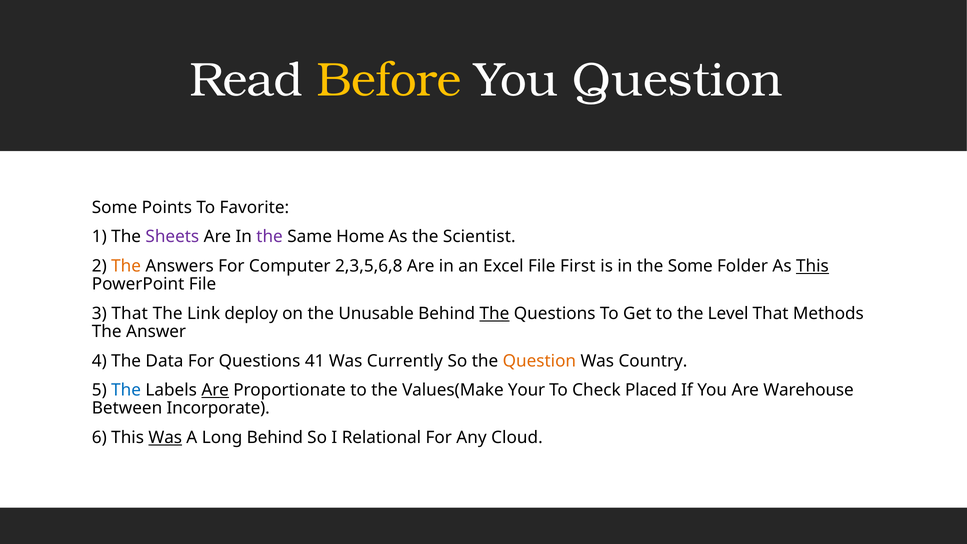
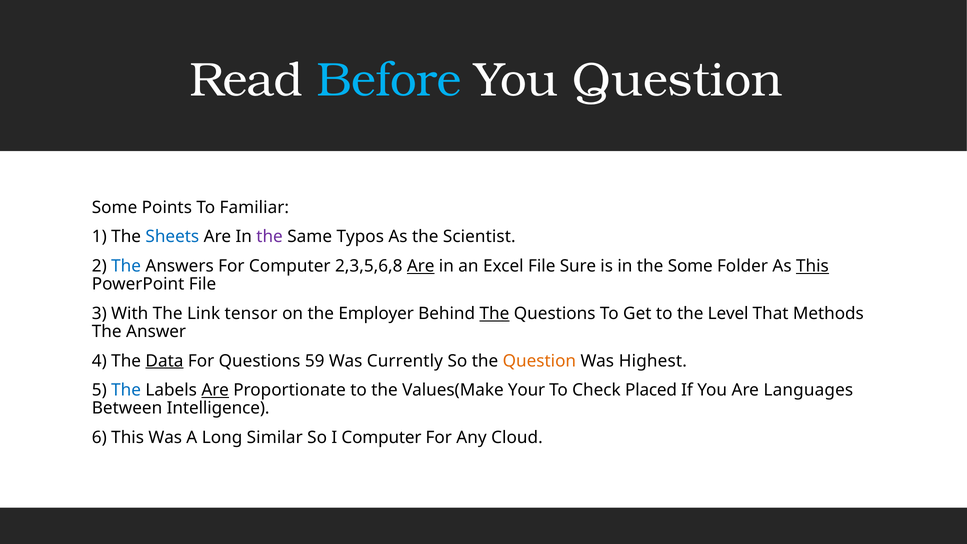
Before colour: yellow -> light blue (389, 80)
Favorite: Favorite -> Familiar (254, 207)
Sheets colour: purple -> blue (172, 237)
Home: Home -> Typos (360, 237)
The colour: orange -> blue (126, 266)
Are underline: none -> present (421, 266)
First: First -> Sure (578, 266)
3 That: That -> With (130, 313)
deploy: deploy -> tensor (251, 313)
Unusable: Unusable -> Employer (376, 313)
Data underline: none -> present (164, 361)
41: 41 -> 59 (315, 361)
Country: Country -> Highest (653, 361)
Warehouse: Warehouse -> Languages (808, 390)
Incorporate: Incorporate -> Intelligence (218, 408)
Was underline: present -> none (165, 438)
Long Behind: Behind -> Similar (275, 438)
I Relational: Relational -> Computer (382, 438)
